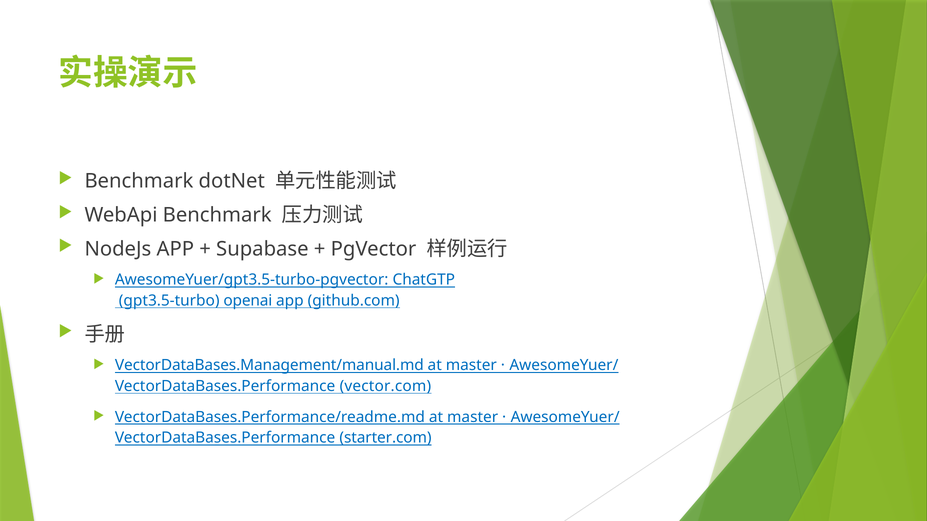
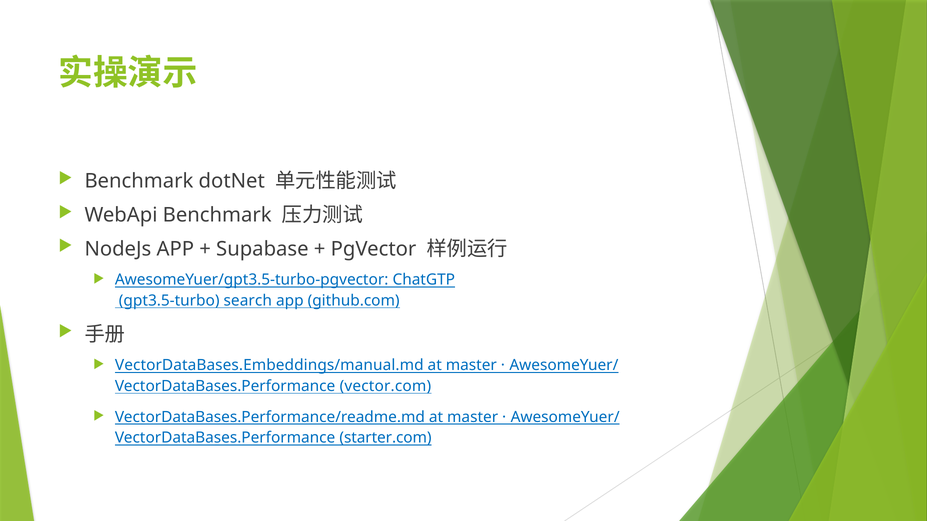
openai: openai -> search (248, 301)
VectorDataBases.Management/manual.md: VectorDataBases.Management/manual.md -> VectorDataBases.Embeddings/manual.md (269, 366)
